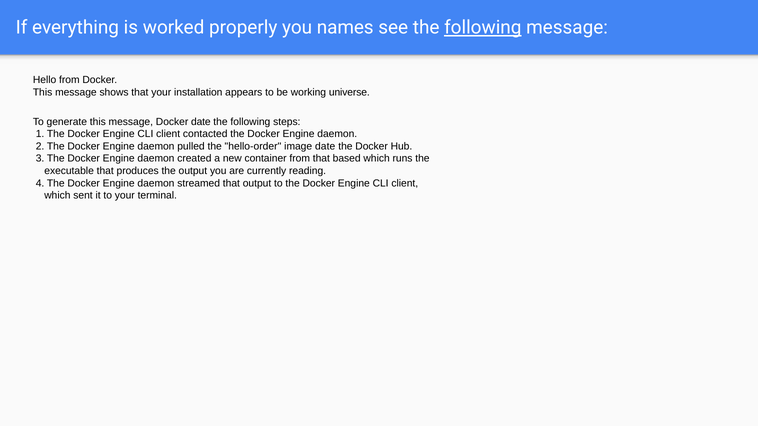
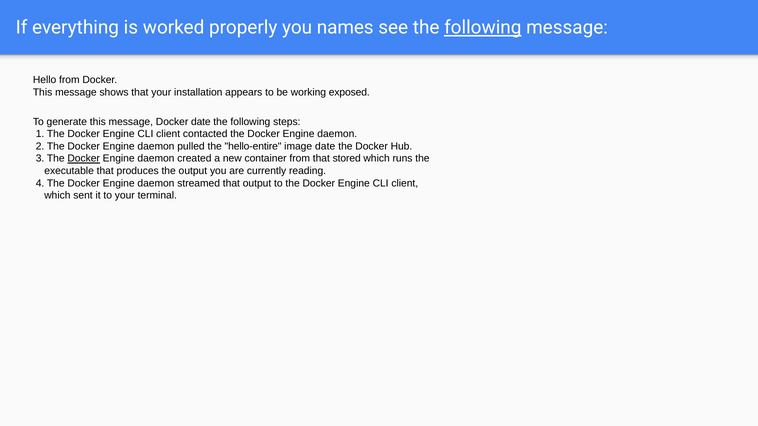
universe: universe -> exposed (349, 92)
hello-order: hello-order -> hello-entire (253, 146)
Docker underline: none -> present (84, 159)
based: based -> stored (347, 159)
